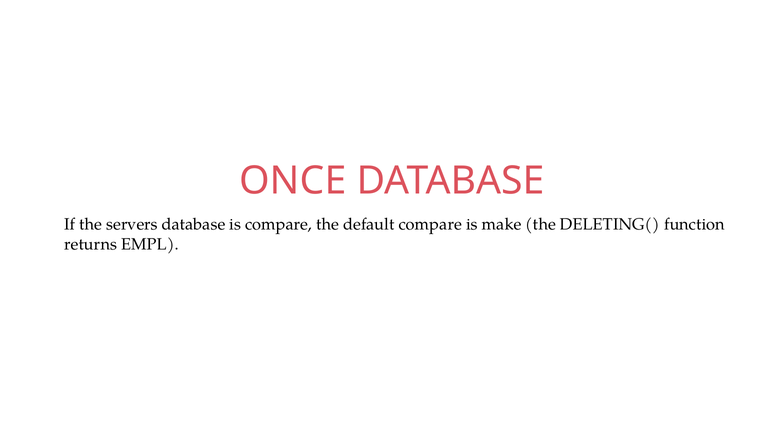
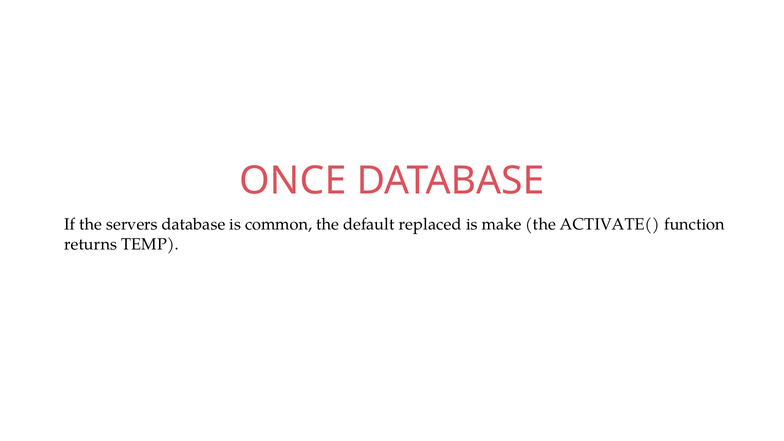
is compare: compare -> common (279, 225)
default compare: compare -> replaced (430, 225)
DELETING(: DELETING( -> ACTIVATE( (610, 225)
EMPL: EMPL -> TEMP (150, 244)
